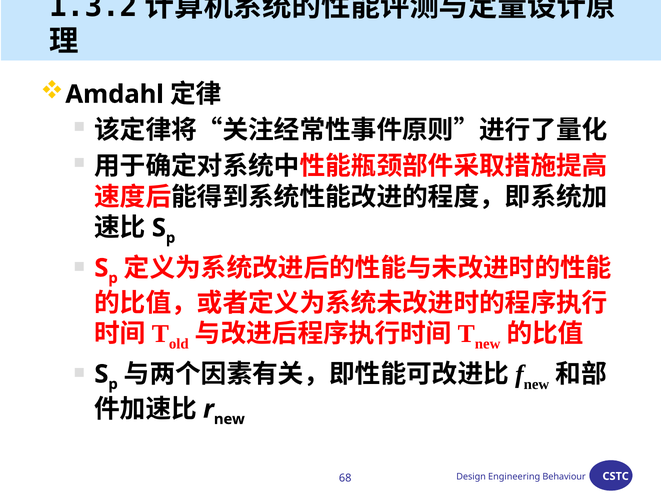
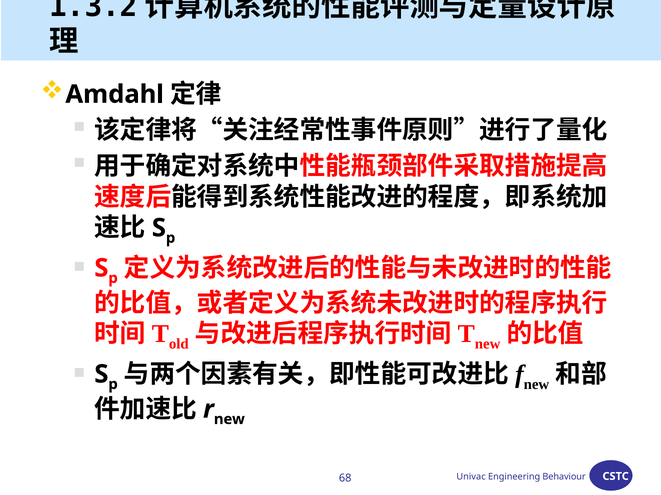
Design: Design -> Univac (471, 478)
